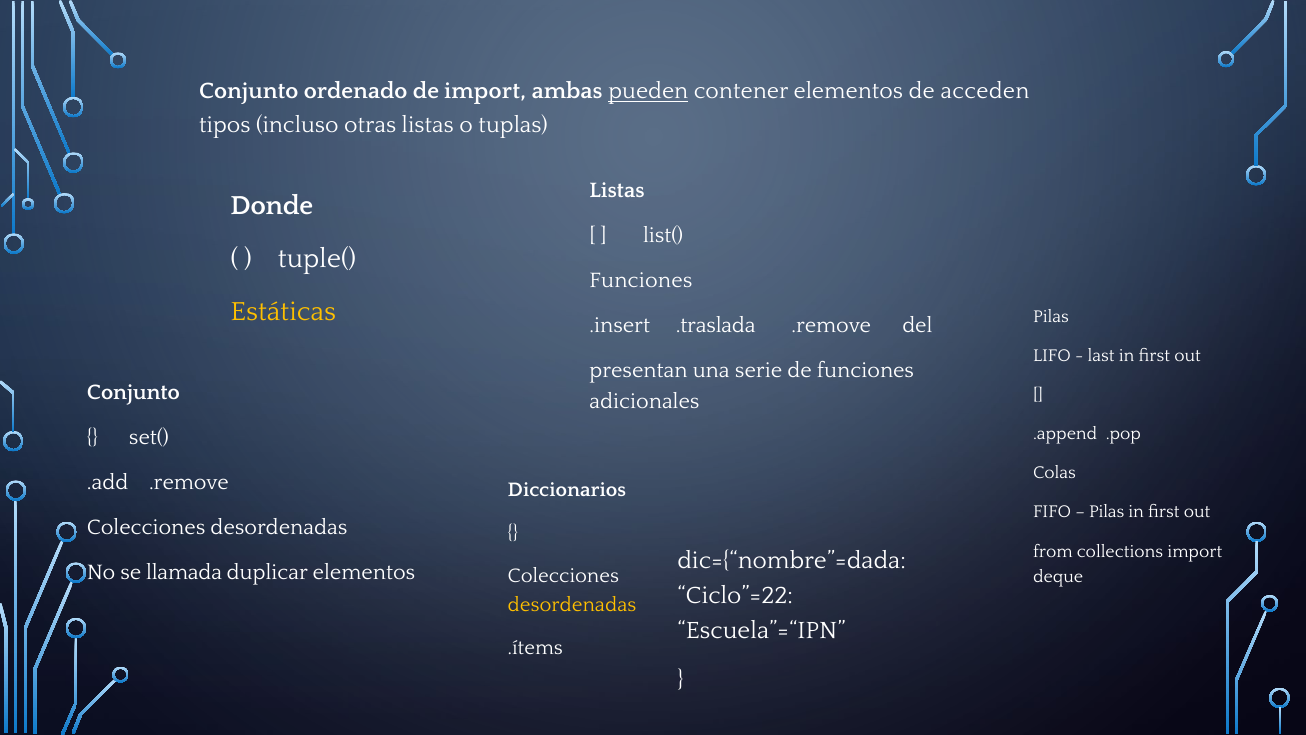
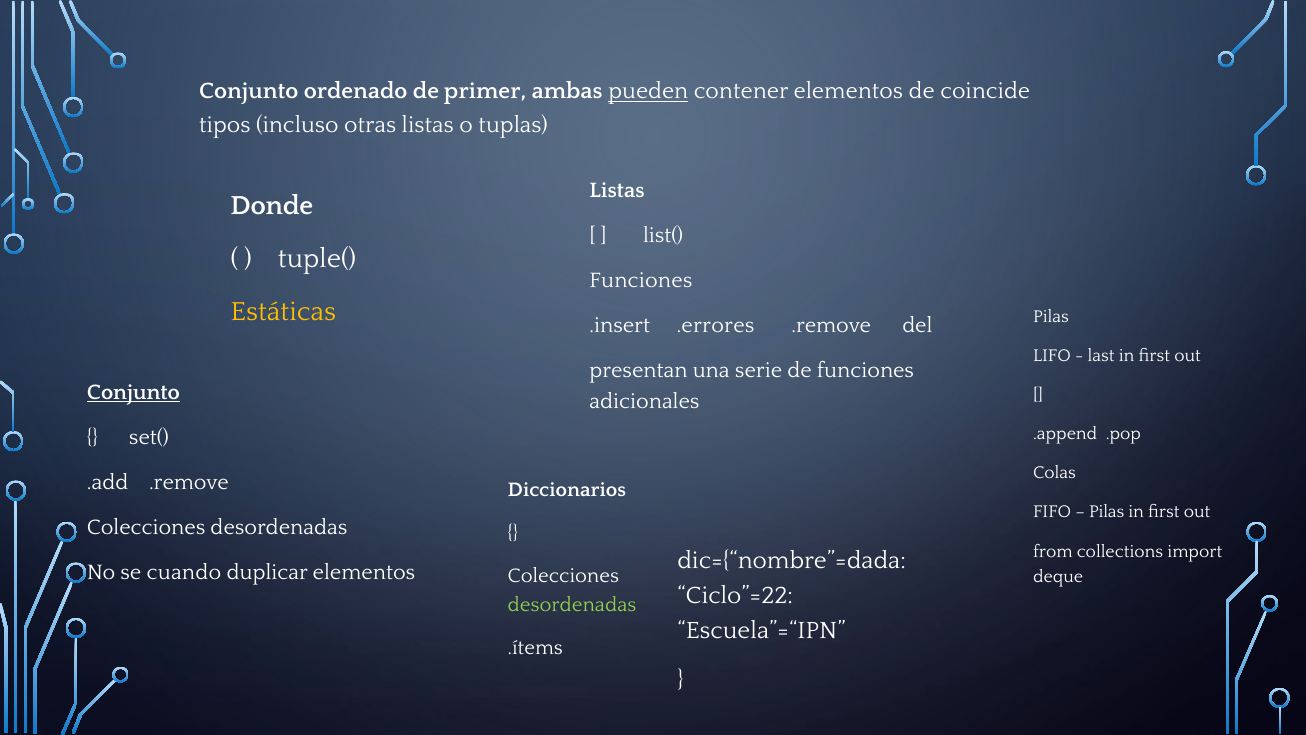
de import: import -> primer (485, 91)
acceden: acceden -> coincide (985, 91)
.traslada: .traslada -> .errores (715, 325)
Conjunto underline: none -> present (133, 392)
llamada: llamada -> cuando (184, 572)
desordenadas colour: yellow -> light green (572, 605)
